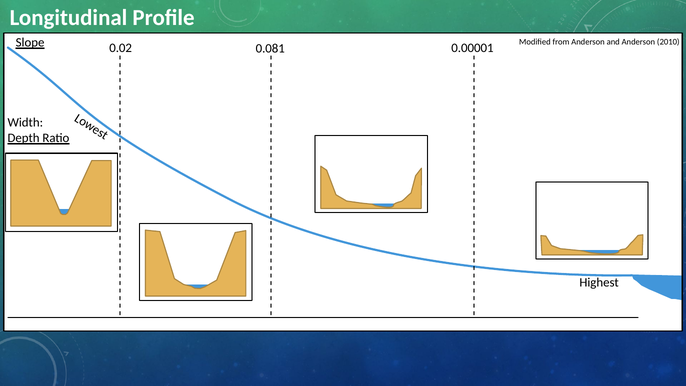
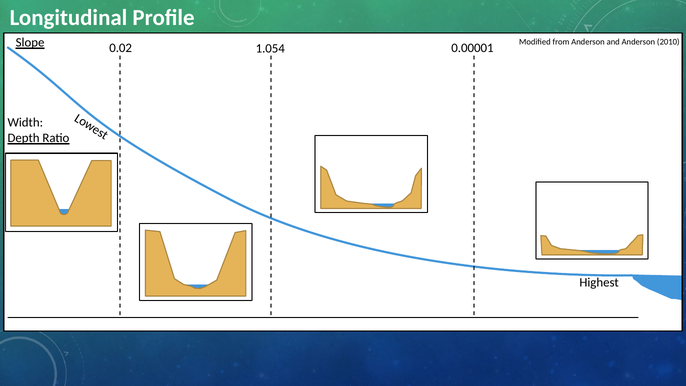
0.081: 0.081 -> 1.054 (270, 48)
